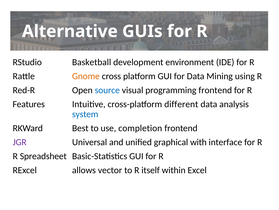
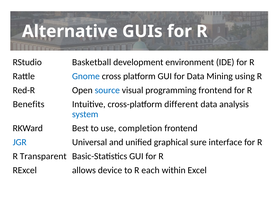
Gnome colour: orange -> blue (86, 76)
Features: Features -> Benefits (29, 104)
JGR colour: purple -> blue (20, 142)
with: with -> sure (198, 142)
Spreadsheet: Spreadsheet -> Transparent (43, 156)
vector: vector -> device (110, 170)
itself: itself -> each (150, 170)
